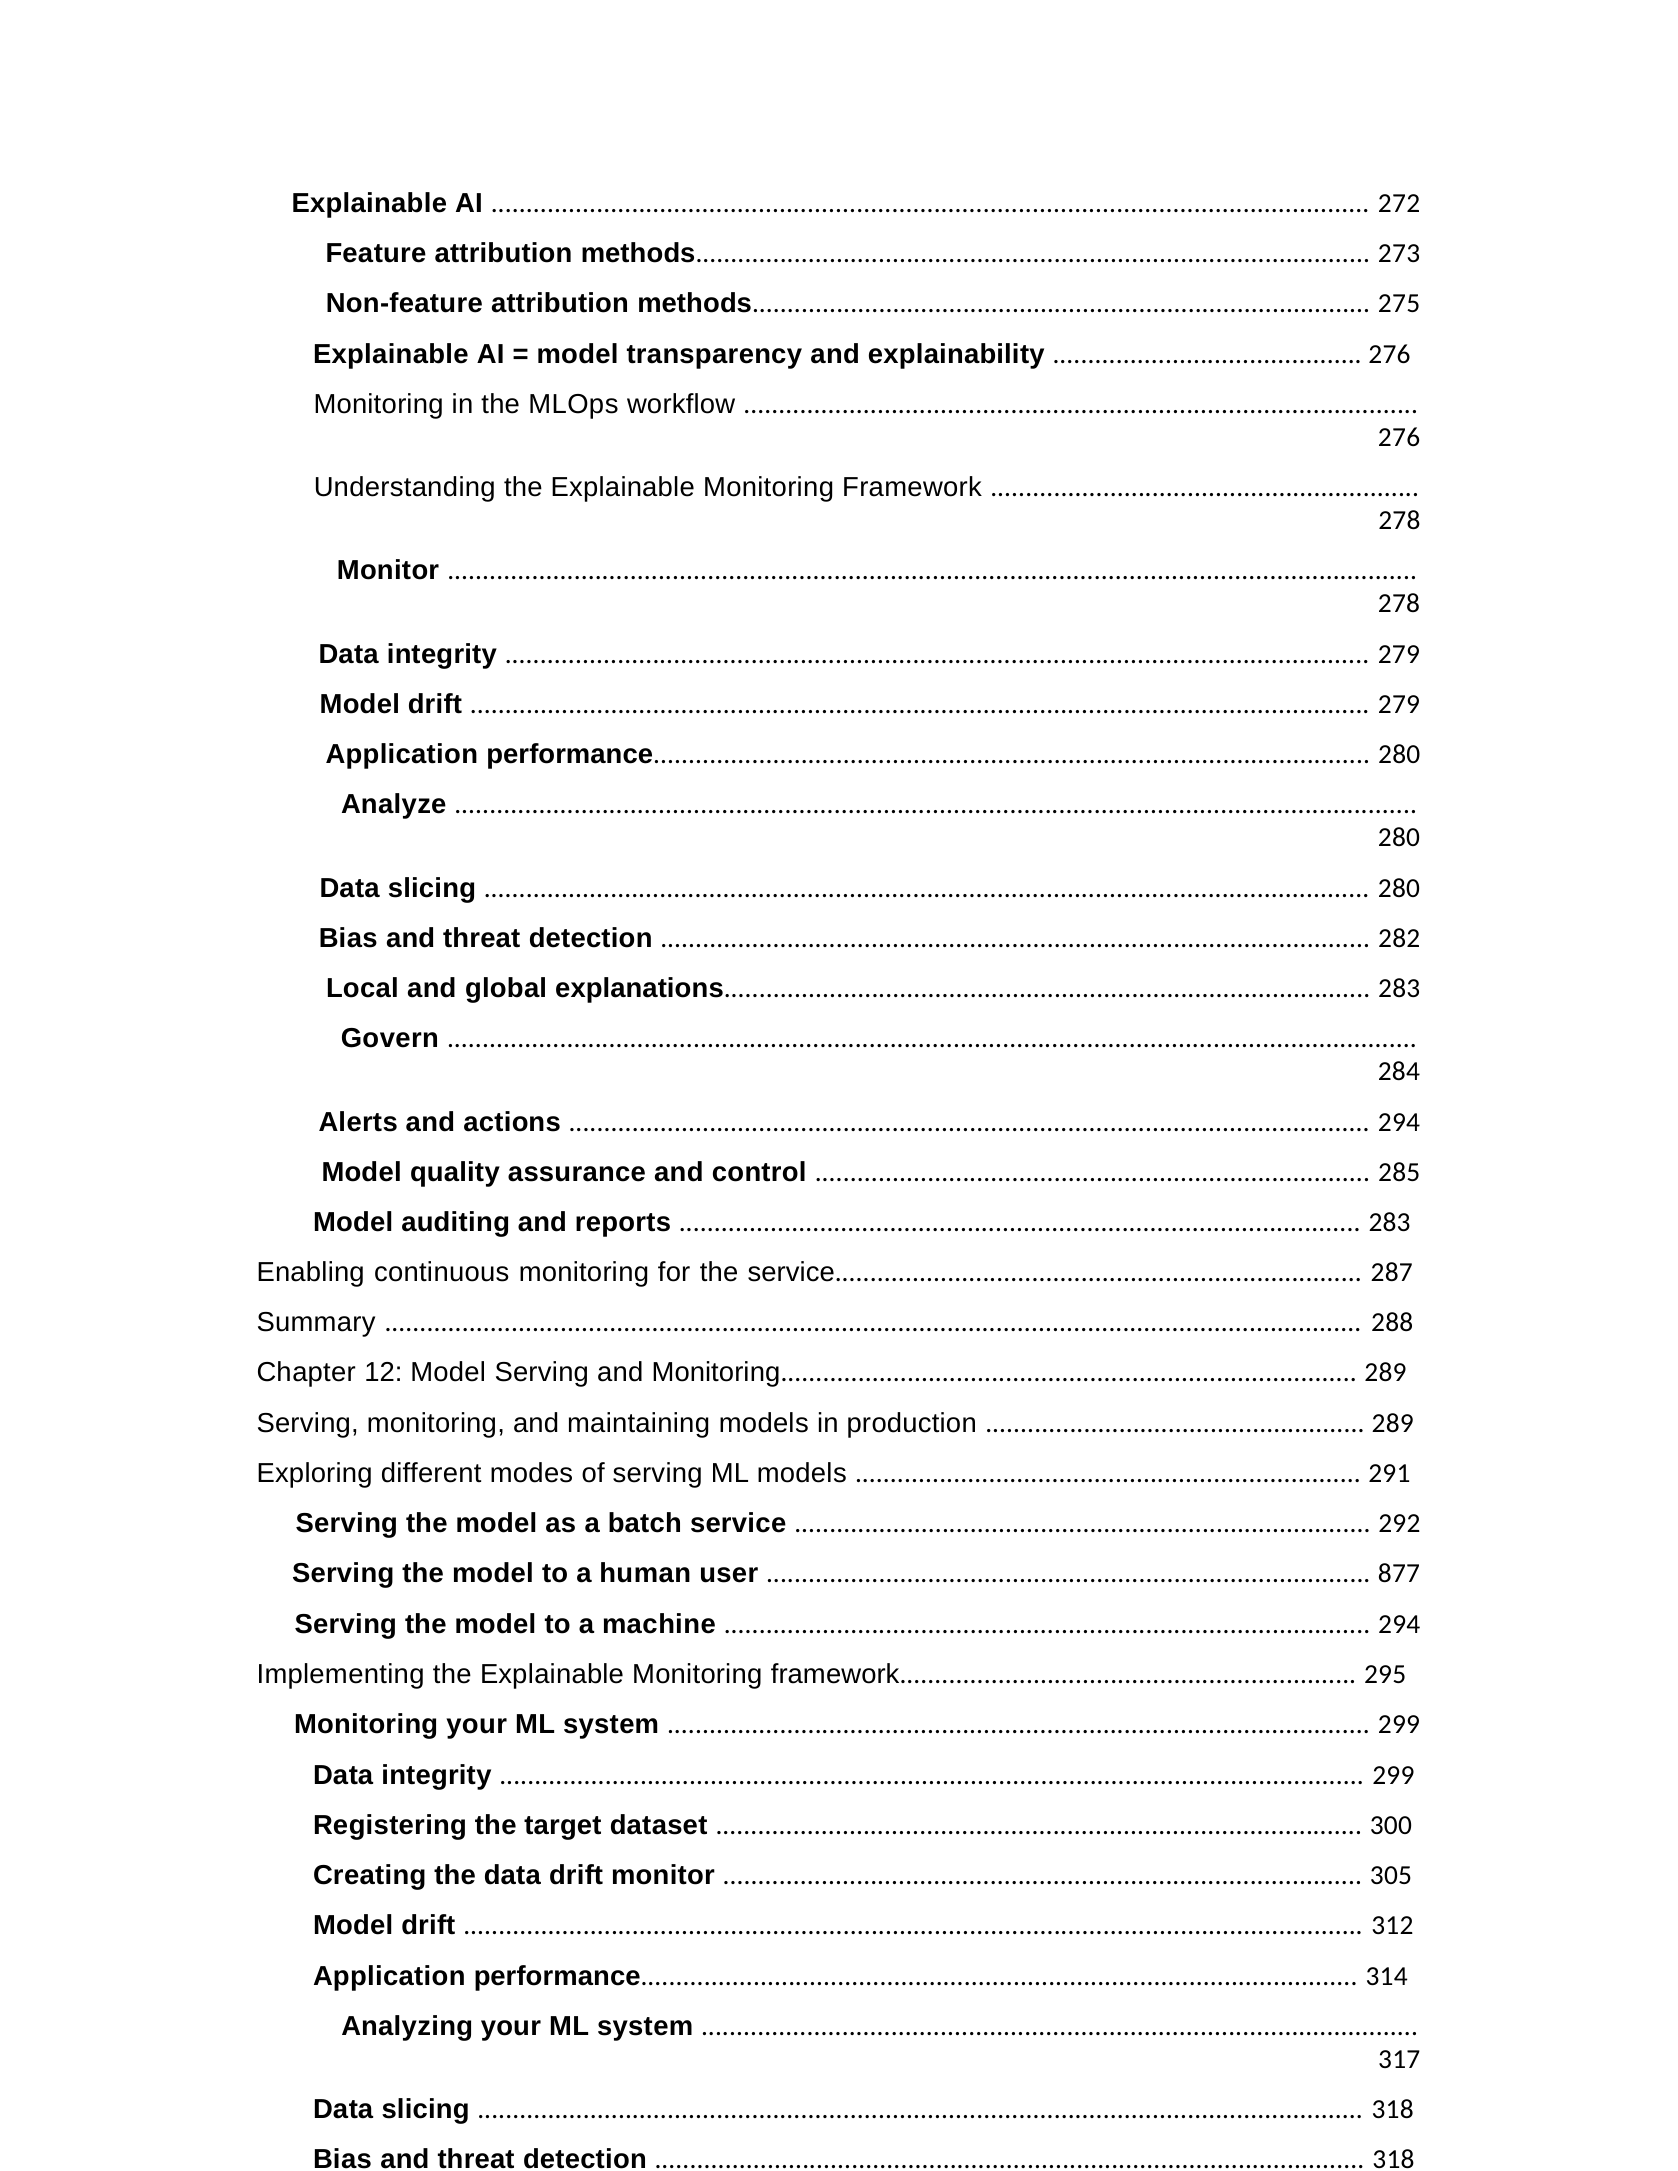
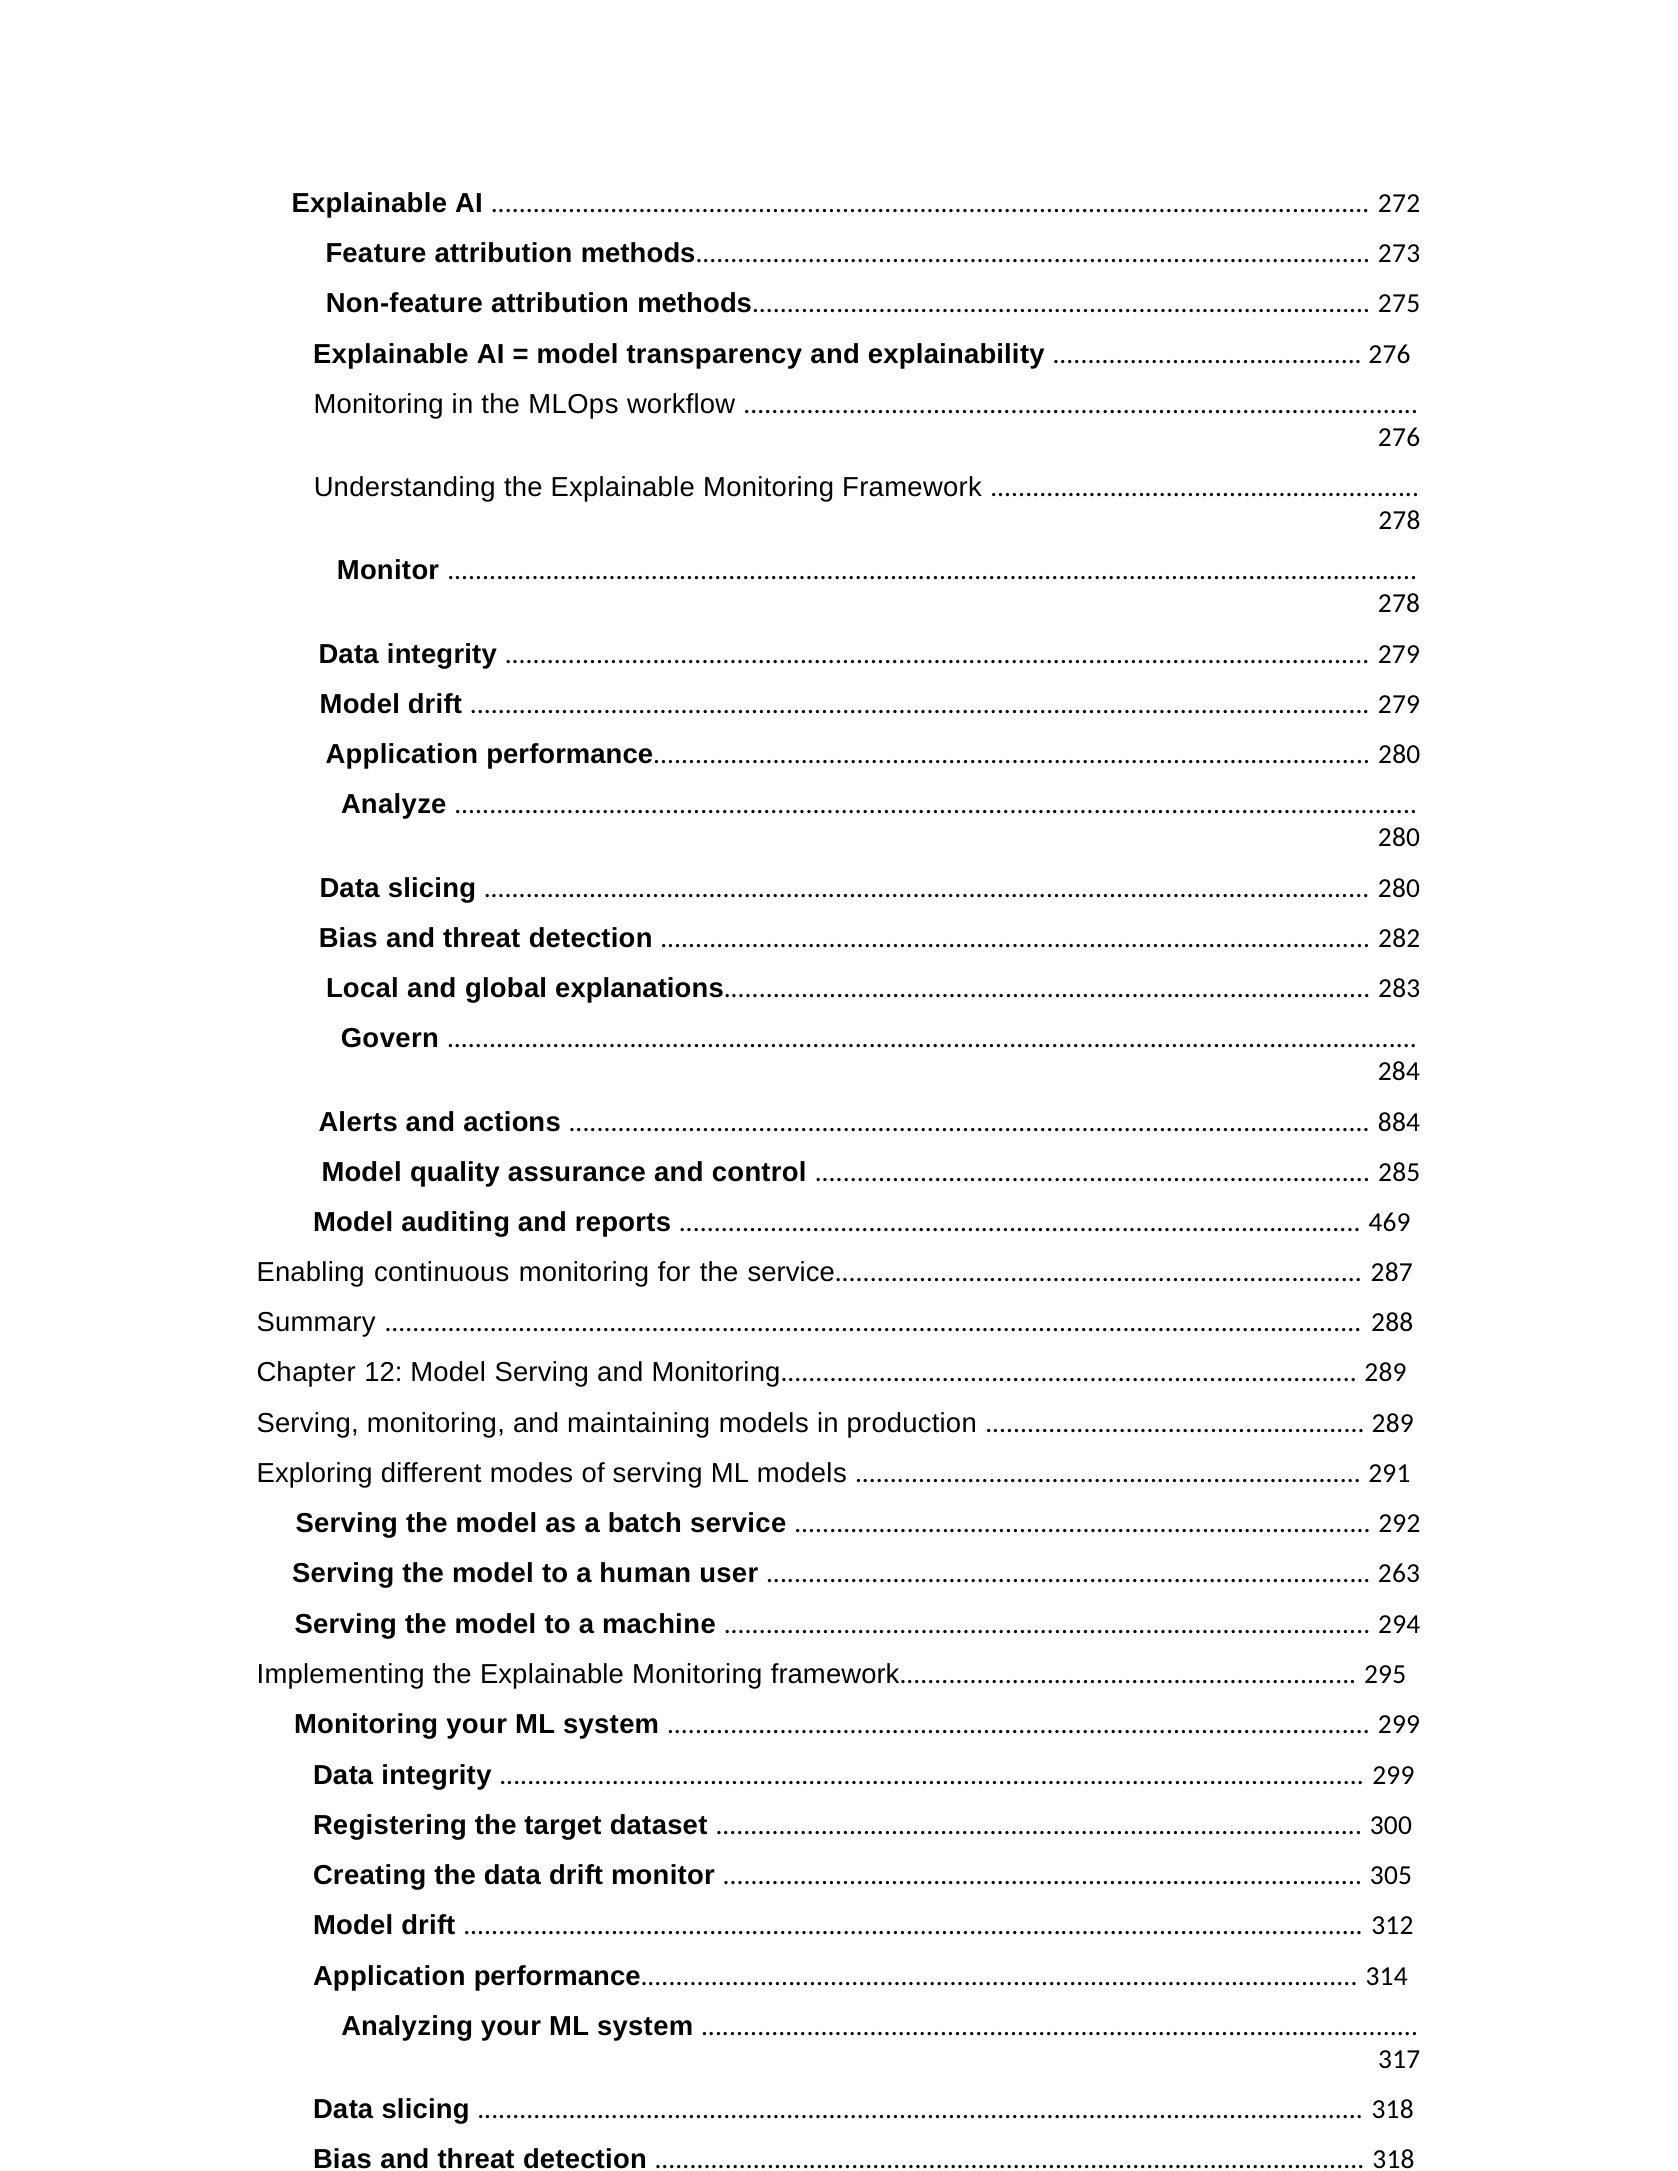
294: 294 -> 884 (1399, 1122)
283: 283 -> 469 (1390, 1223)
877: 877 -> 263 (1399, 1574)
